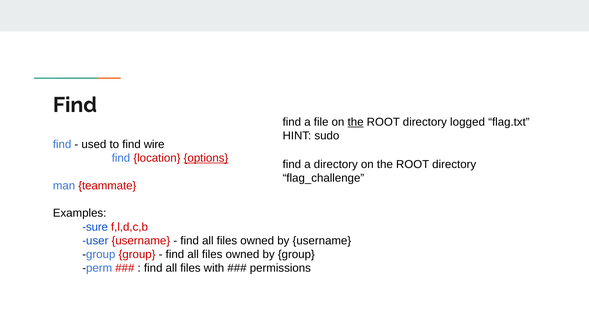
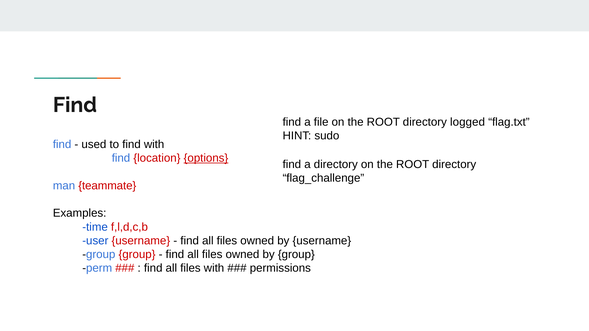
the underline: present -> none (356, 122)
find wire: wire -> with (154, 145)
sure: sure -> time (95, 227)
